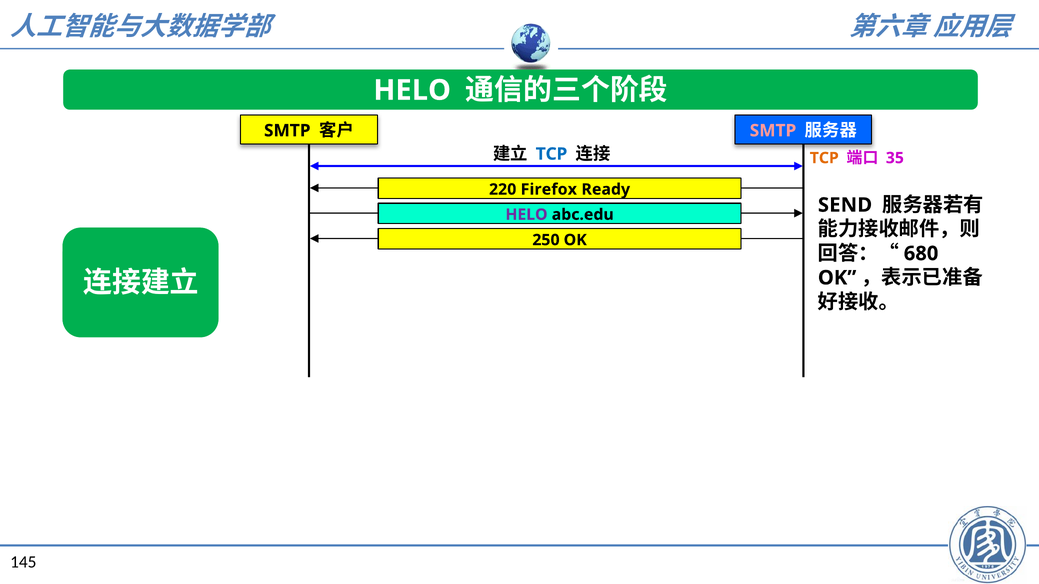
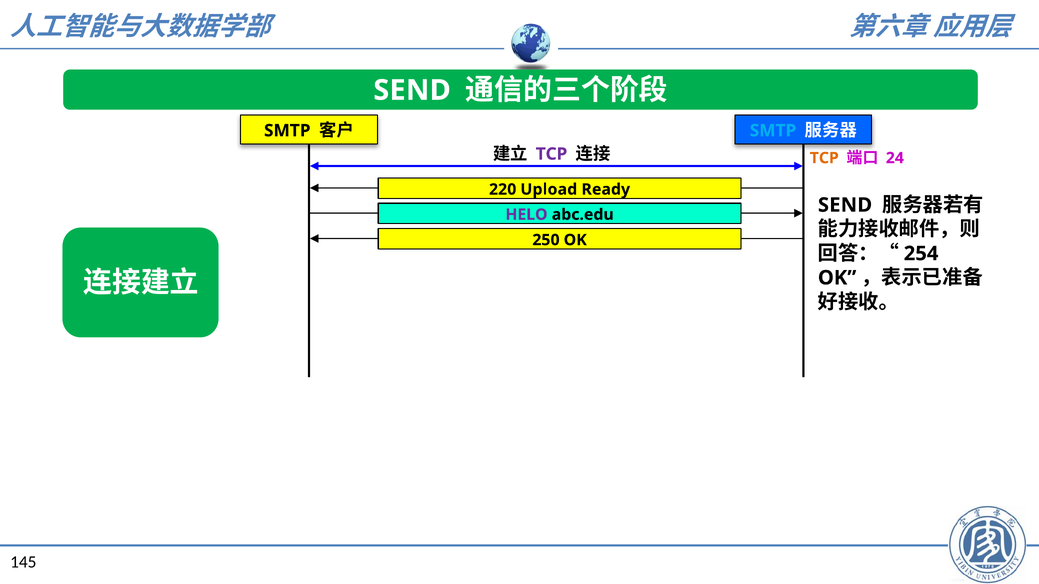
HELO: HELO -> SEND (412, 90)
SMTP colour: pink -> light blue (773, 131)
TCP colour: blue -> purple (552, 154)
35: 35 -> 24 (895, 158)
Firefox: Firefox -> Upload (549, 190)
680: 680 -> 254 (921, 254)
